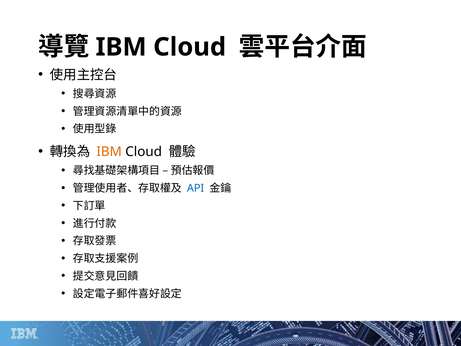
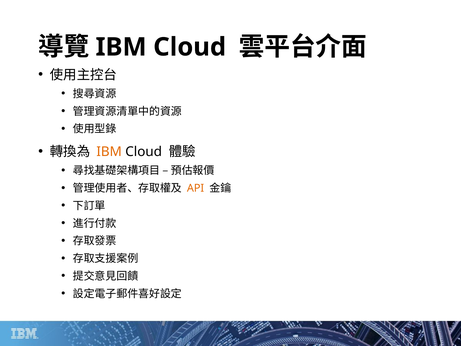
API colour: blue -> orange (196, 188)
